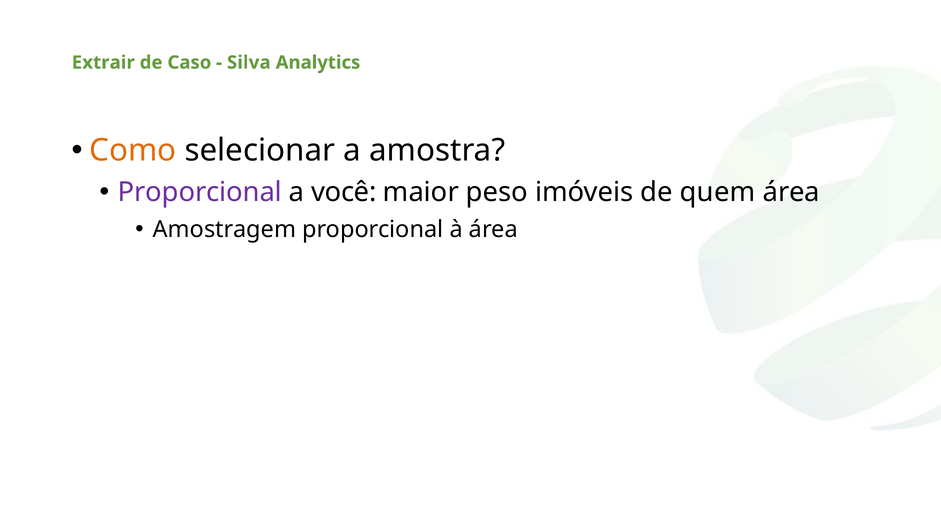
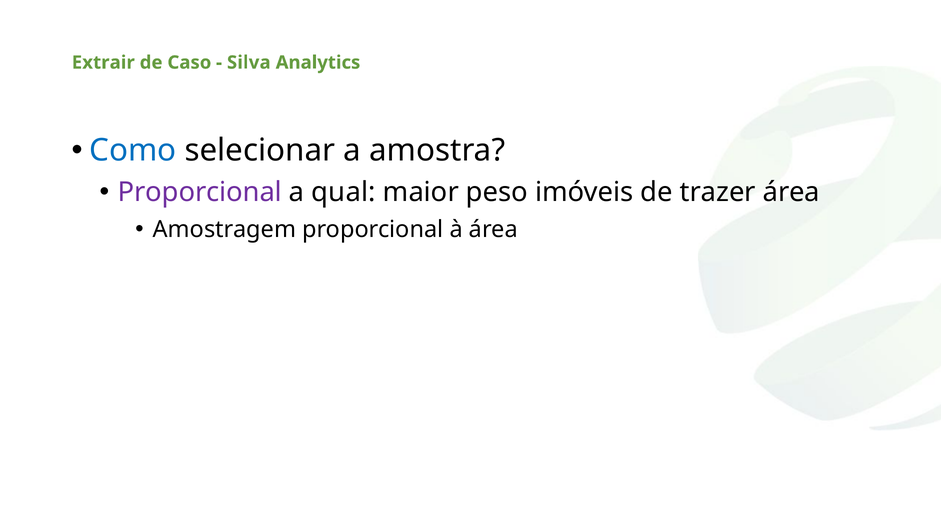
Como colour: orange -> blue (133, 150)
você: você -> qual (344, 192)
quem: quem -> trazer (718, 192)
